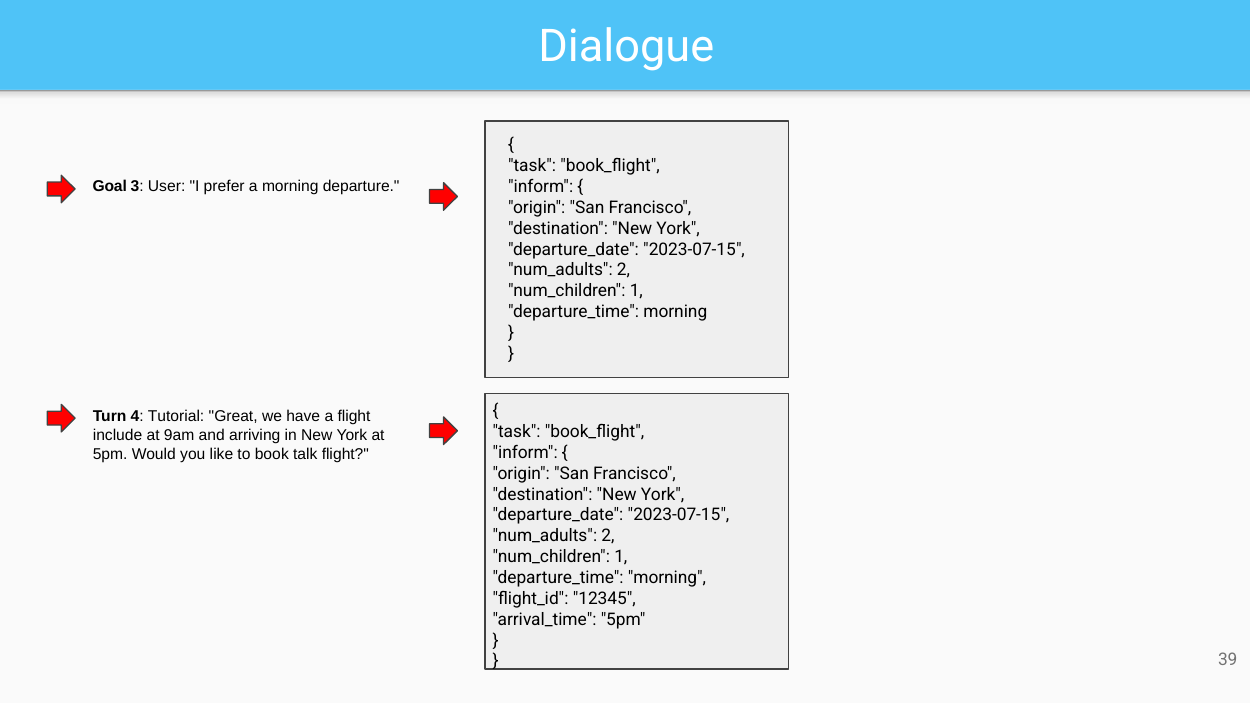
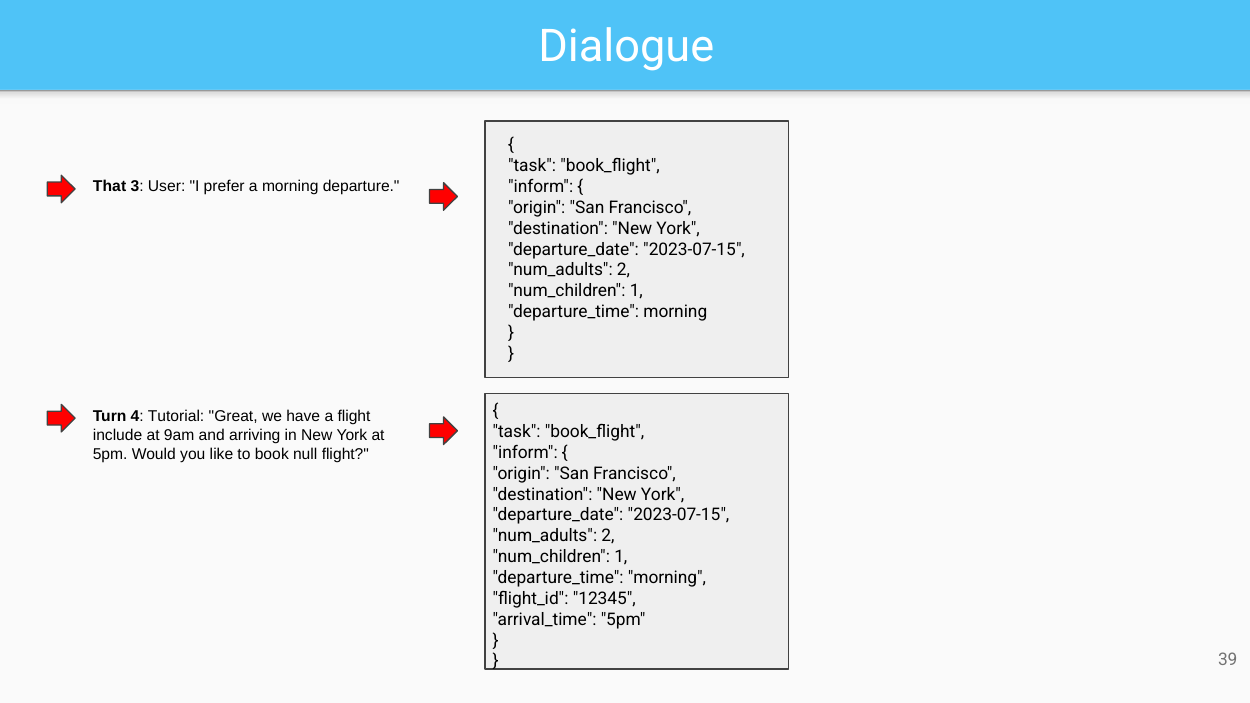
Goal: Goal -> That (110, 186)
talk: talk -> null (305, 454)
